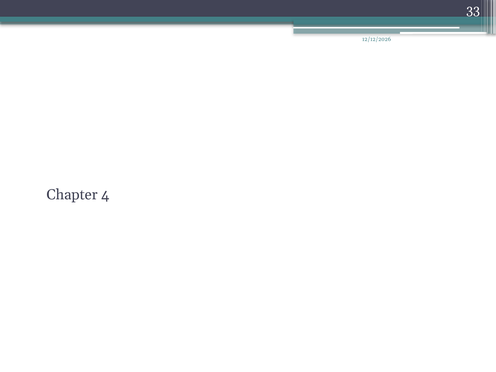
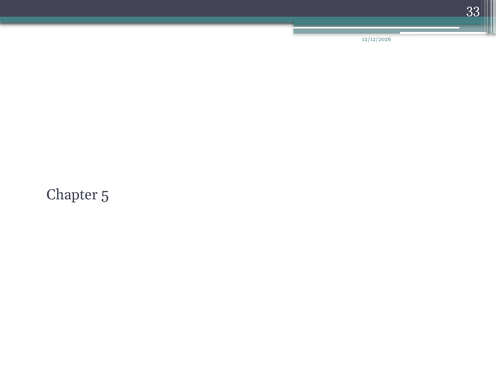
4: 4 -> 5 (105, 195)
